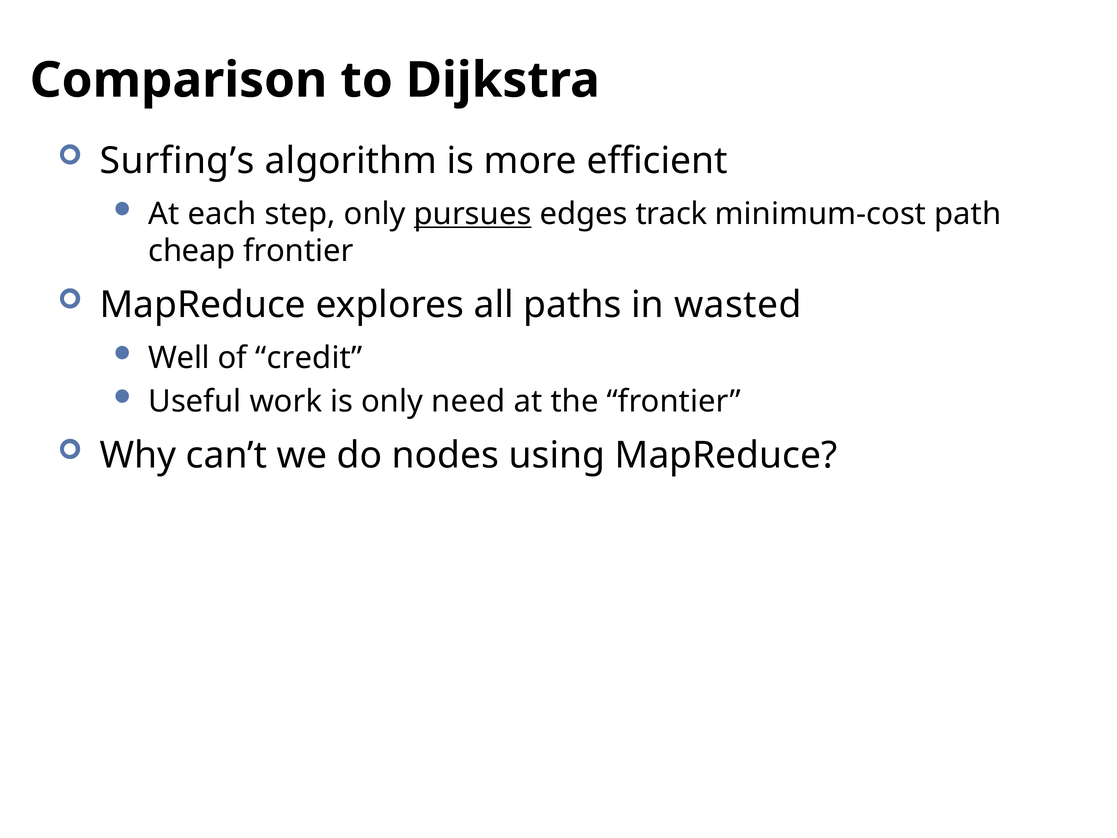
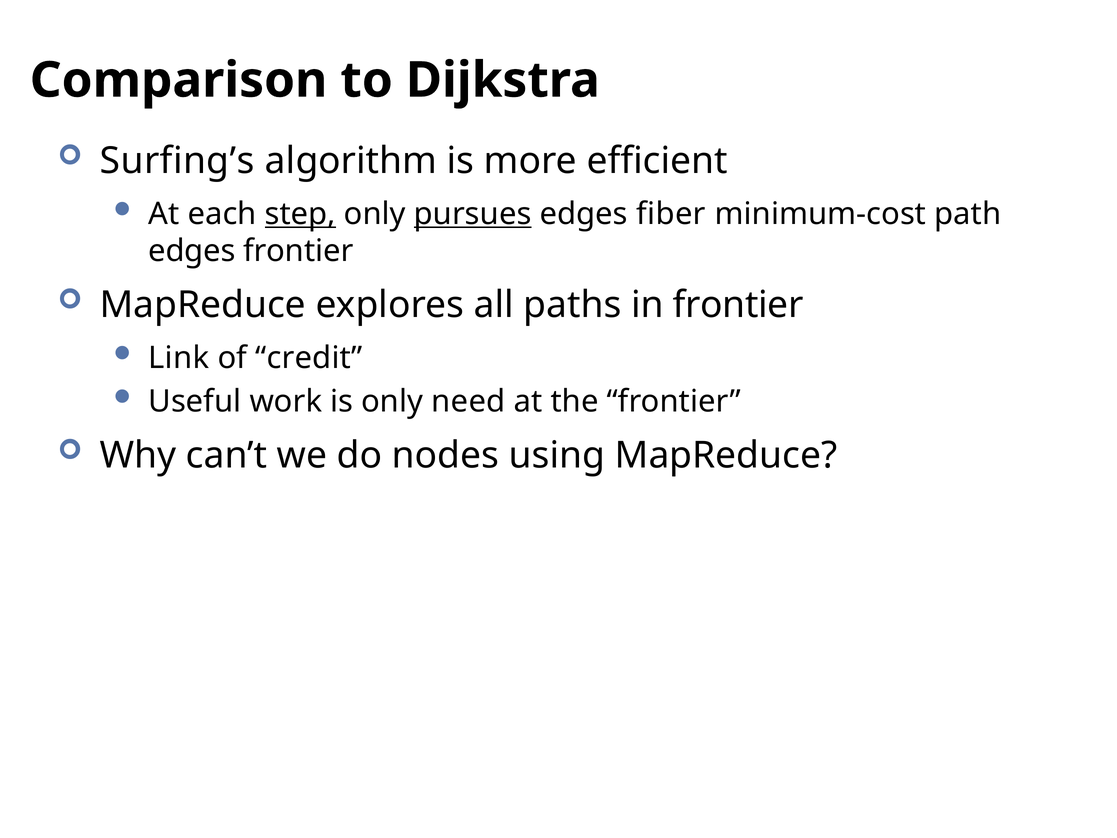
step underline: none -> present (300, 214)
track: track -> fiber (671, 214)
cheap: cheap -> edges (192, 251)
in wasted: wasted -> frontier (738, 305)
Well: Well -> Link (179, 358)
